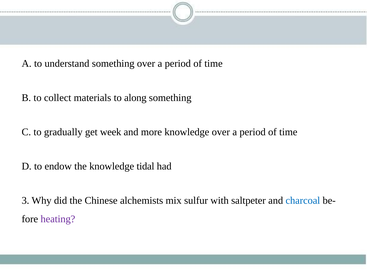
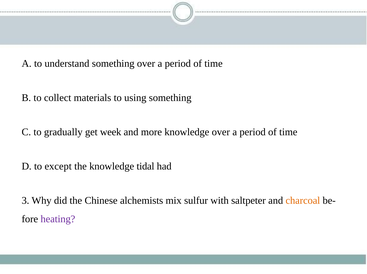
along: along -> using (135, 98)
endow: endow -> except (58, 167)
charcoal colour: blue -> orange (303, 201)
